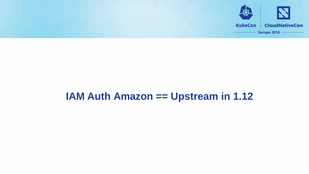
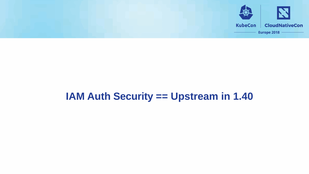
Amazon: Amazon -> Security (133, 96)
1.12: 1.12 -> 1.40 (243, 96)
